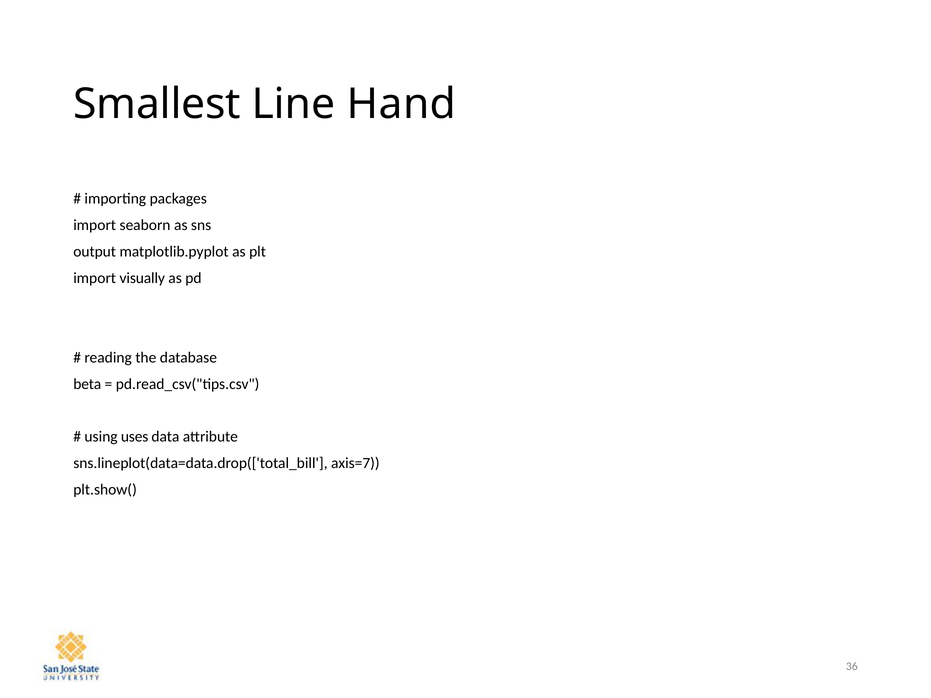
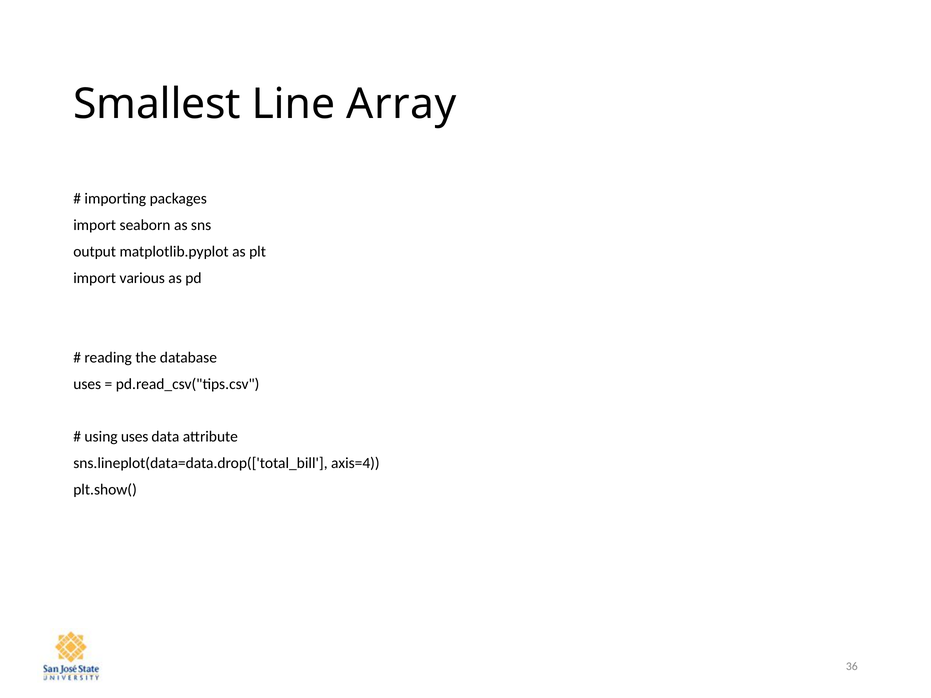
Hand: Hand -> Array (401, 104)
visually: visually -> various (142, 278)
beta: beta -> uses (87, 384)
axis=7: axis=7 -> axis=4 (355, 463)
